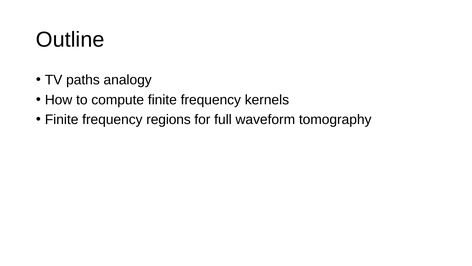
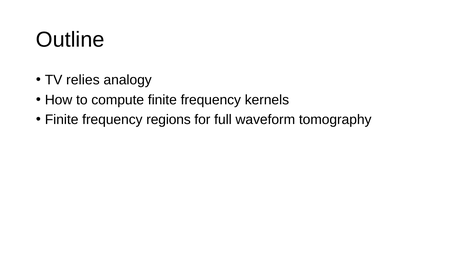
paths: paths -> relies (83, 80)
